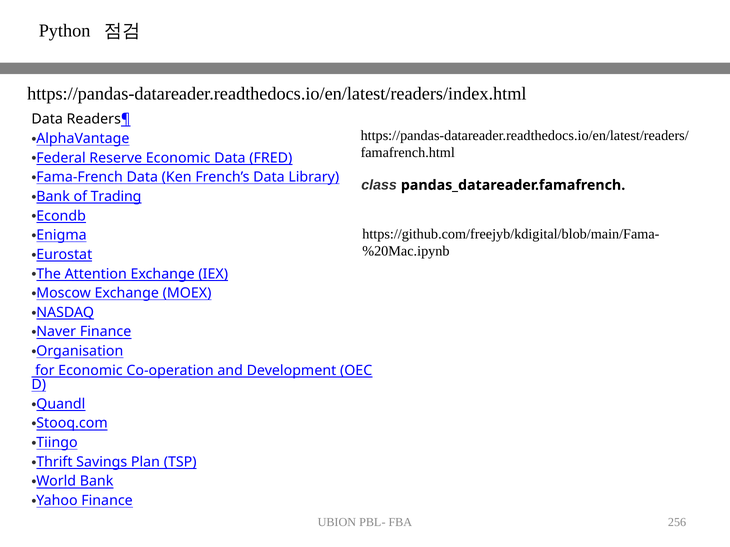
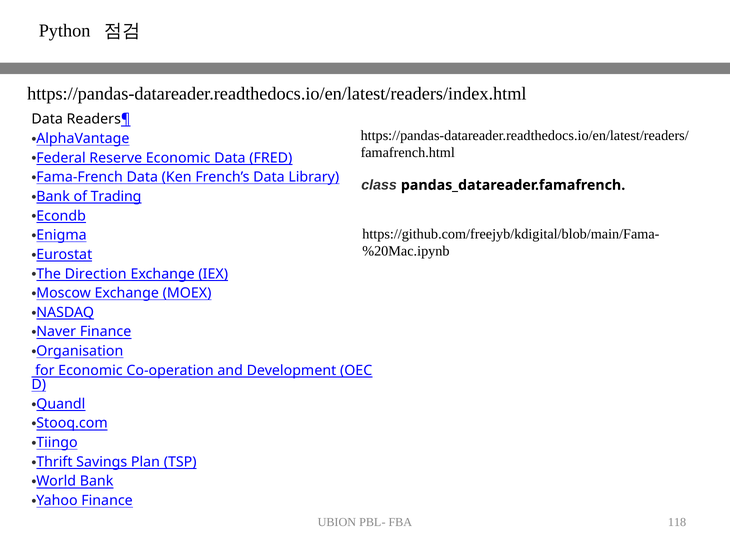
Attention: Attention -> Direction (96, 274)
256: 256 -> 118 (677, 523)
